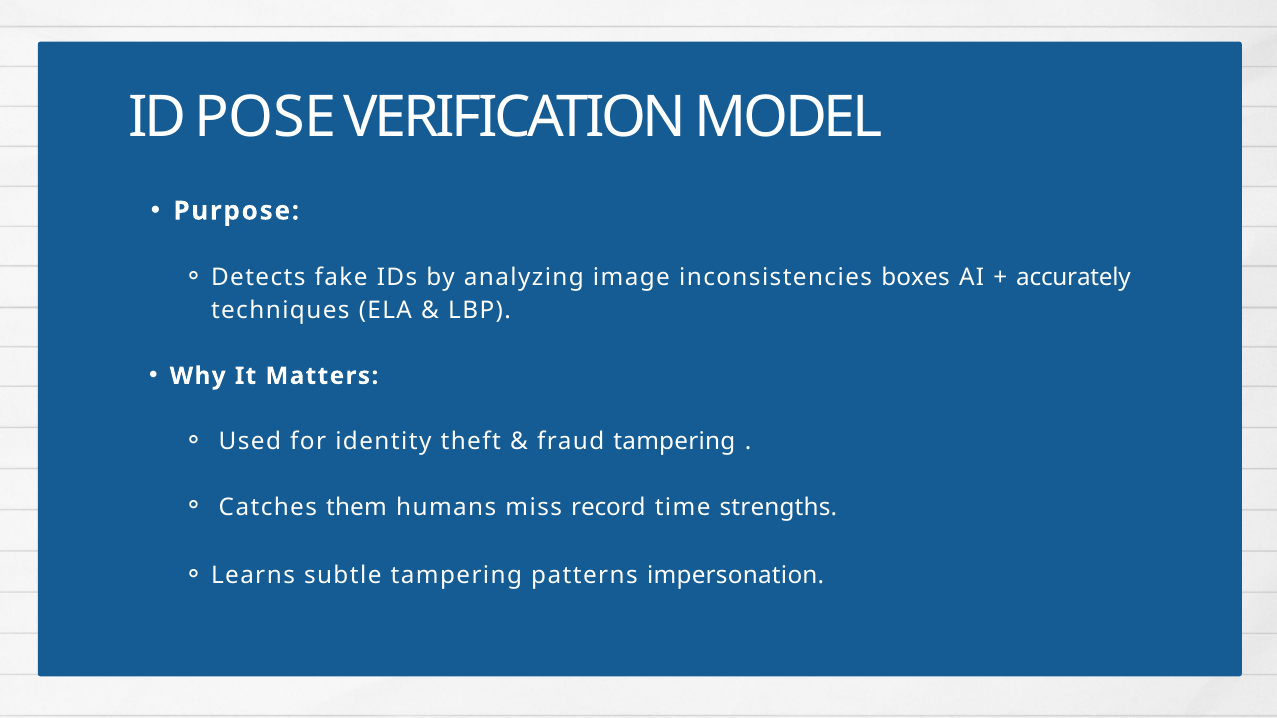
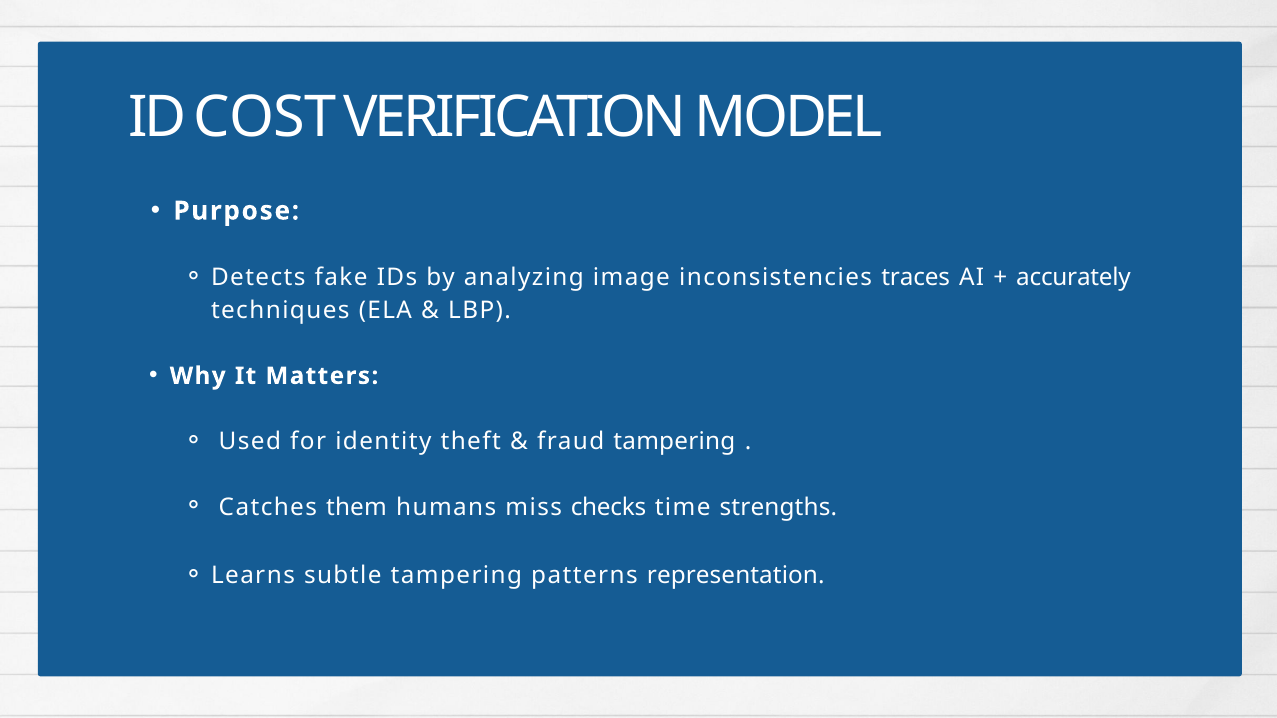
POSE: POSE -> COST (265, 118)
boxes: boxes -> traces (916, 278)
record: record -> checks (609, 507)
impersonation: impersonation -> representation (736, 576)
